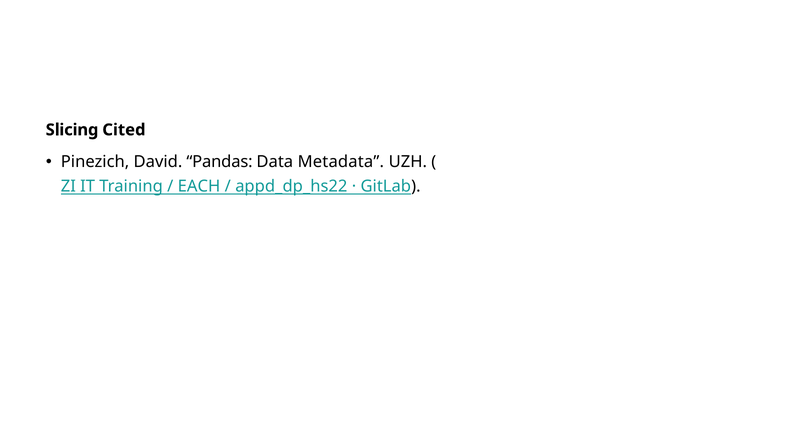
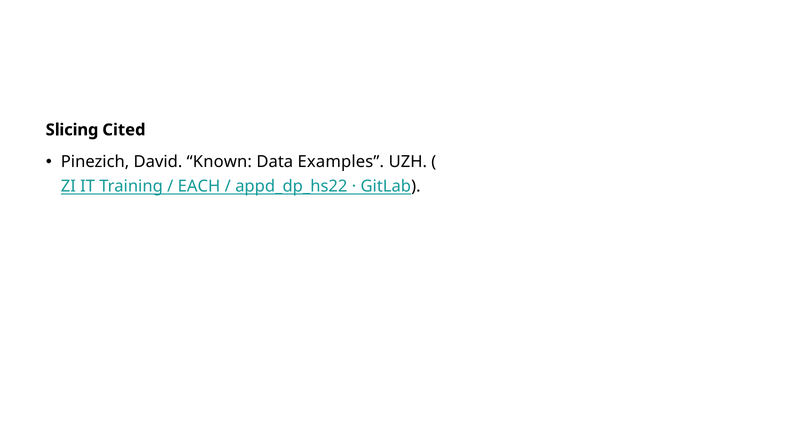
Pandas: Pandas -> Known (219, 162)
Metadata: Metadata -> Examples (341, 162)
